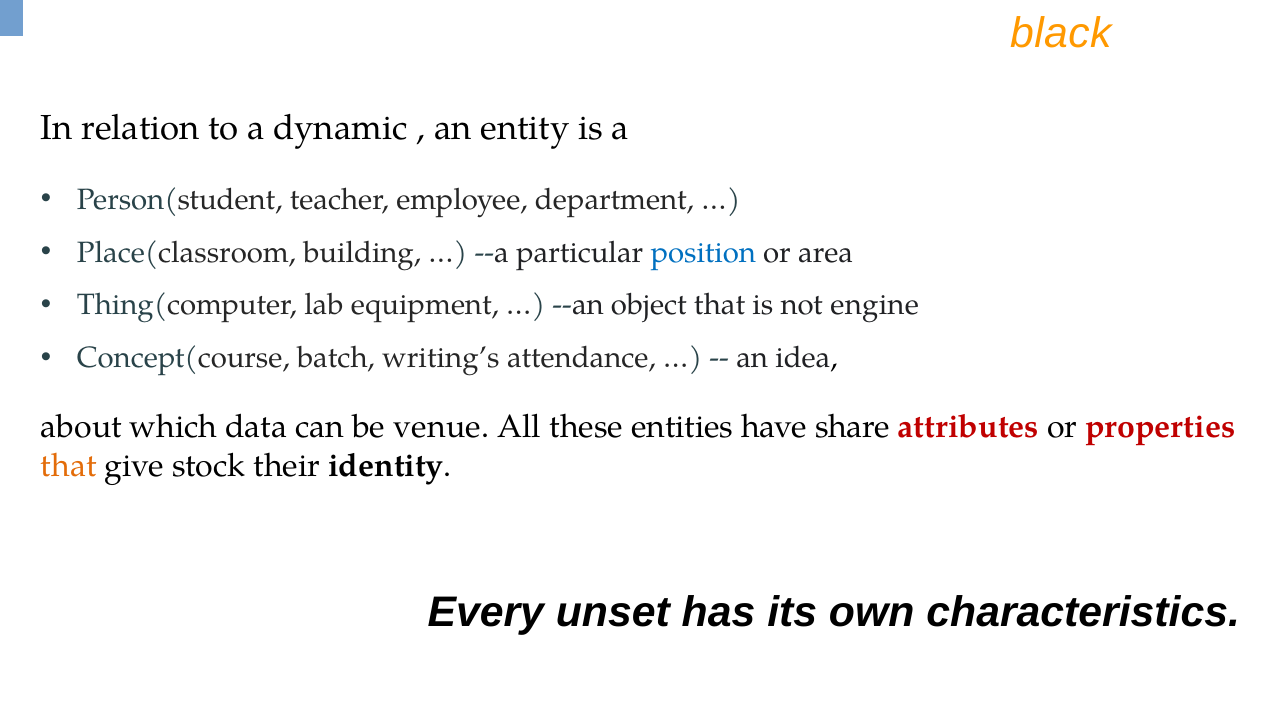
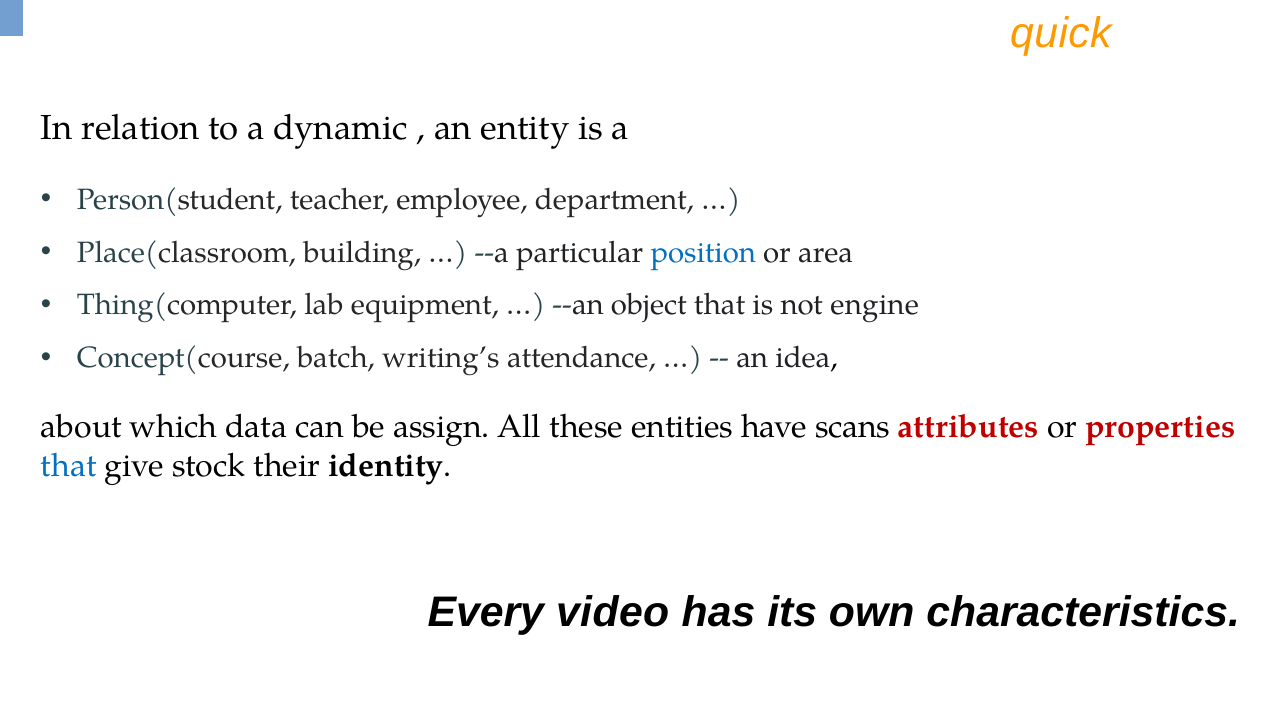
black: black -> quick (1061, 33)
venue: venue -> assign (442, 427)
share: share -> scans (853, 427)
that colour: orange -> blue (69, 466)
unset: unset -> video (613, 613)
